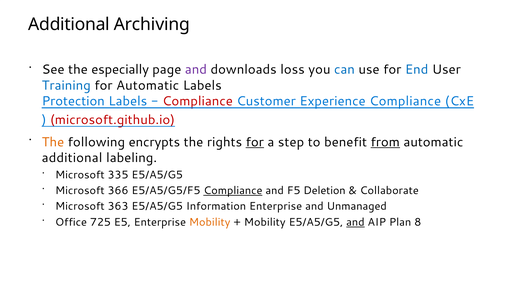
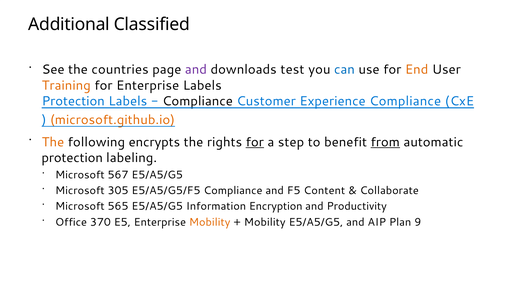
Archiving: Archiving -> Classified (152, 24)
especially: especially -> countries (120, 70)
loss: loss -> test (292, 70)
End colour: blue -> orange (417, 70)
Training colour: blue -> orange (66, 85)
for Automatic: Automatic -> Enterprise (148, 85)
Compliance colour: red -> black (198, 101)
microsoft.github.io colour: red -> orange (113, 120)
additional: additional -> protection (72, 158)
335: 335 -> 567 (118, 175)
366: 366 -> 305 (118, 191)
Compliance underline: present -> none (233, 191)
Deletion: Deletion -> Content (324, 191)
363: 363 -> 565 (118, 206)
Information Enterprise: Enterprise -> Encryption (276, 206)
Unmanaged: Unmanaged -> Productivity (357, 206)
725: 725 -> 370 (100, 222)
and underline: present -> none (355, 222)
8: 8 -> 9 (418, 222)
